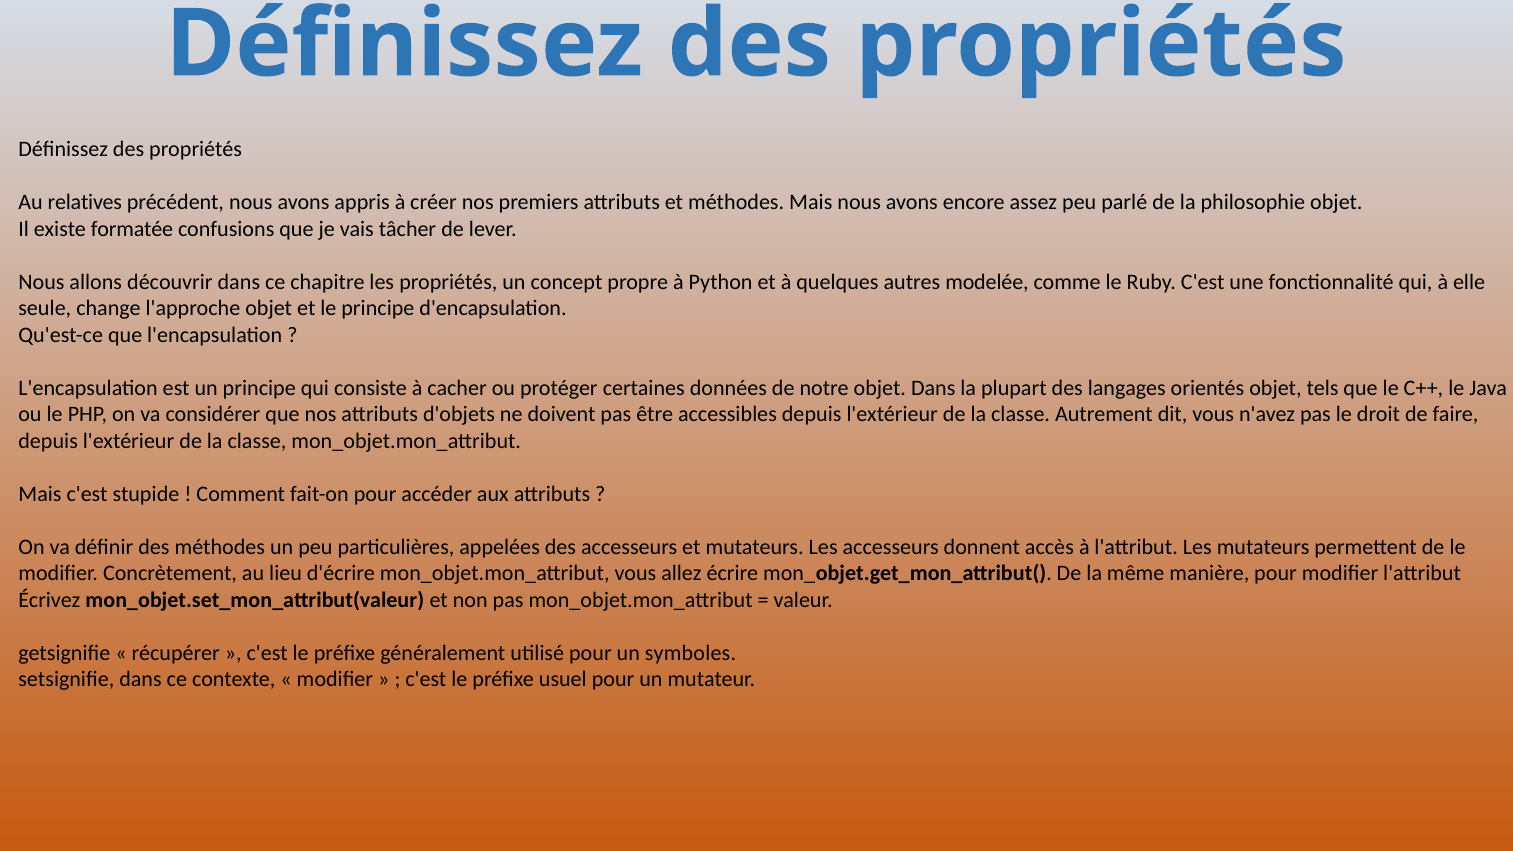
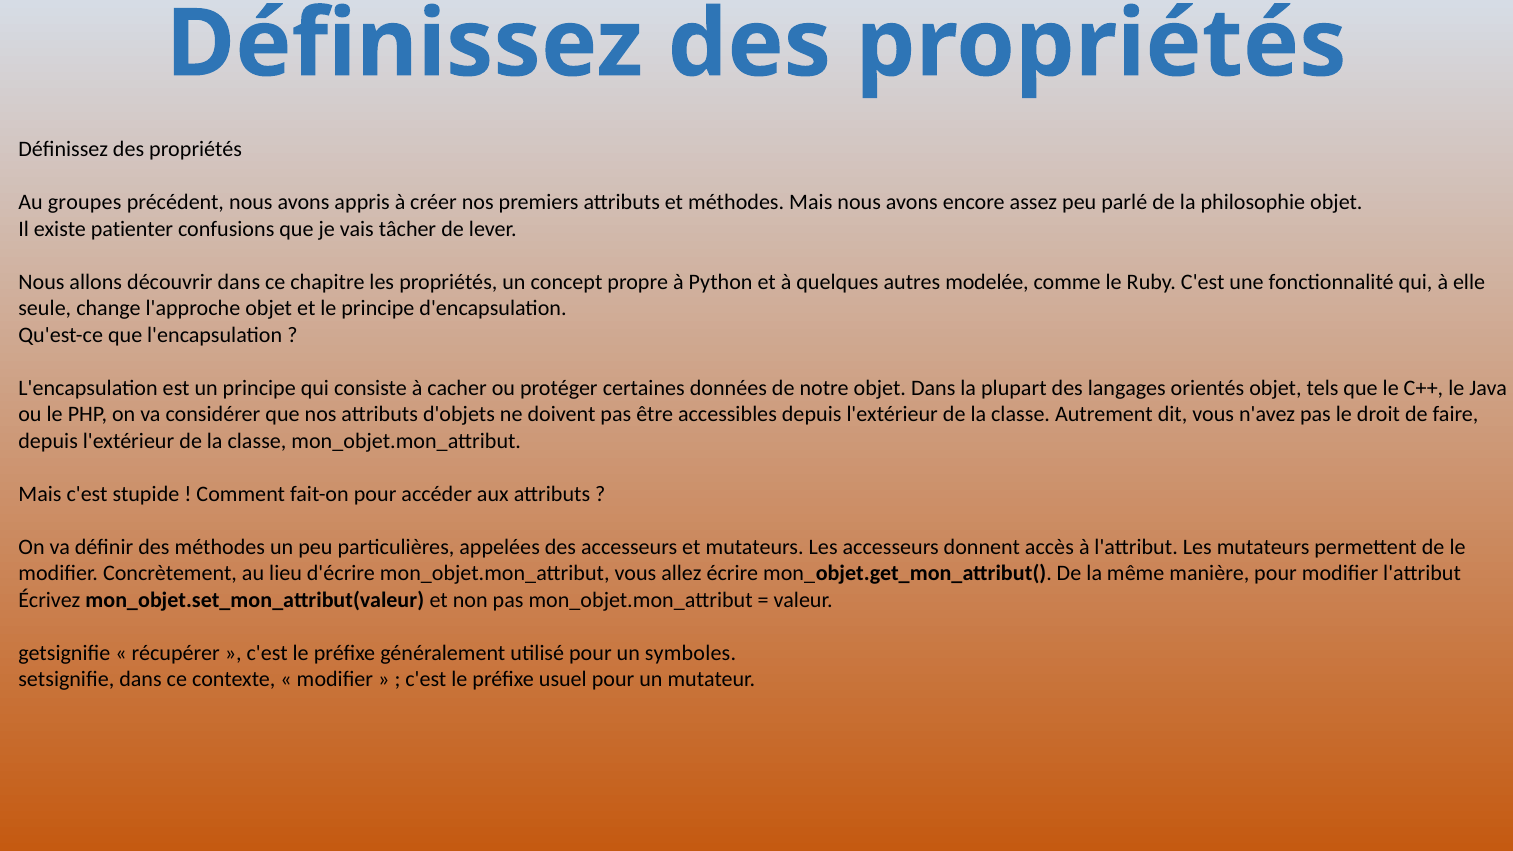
relatives: relatives -> groupes (85, 203)
formatée: formatée -> patienter (132, 229)
